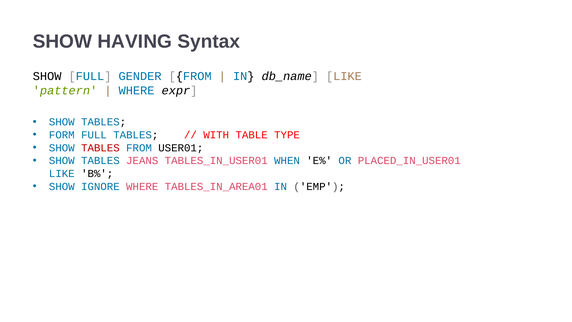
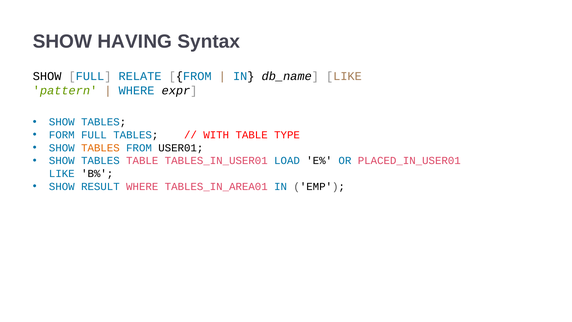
GENDER: GENDER -> RELATE (140, 76)
TABLES colour: red -> orange (100, 148)
TABLES JEANS: JEANS -> TABLE (142, 161)
WHEN: WHEN -> LOAD (287, 161)
IGNORE: IGNORE -> RESULT (100, 186)
